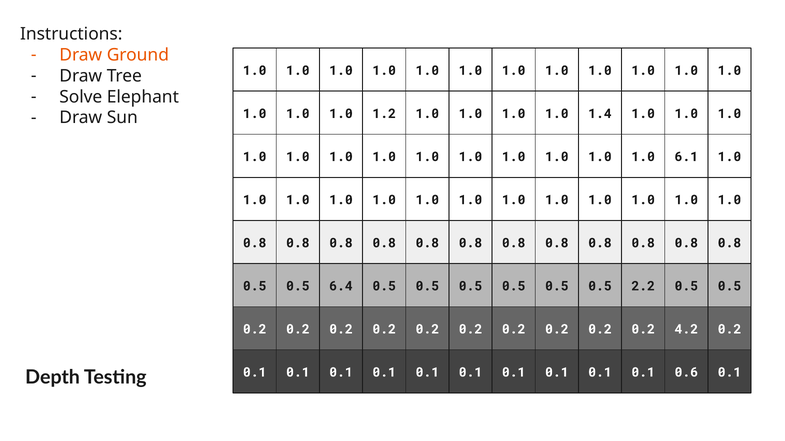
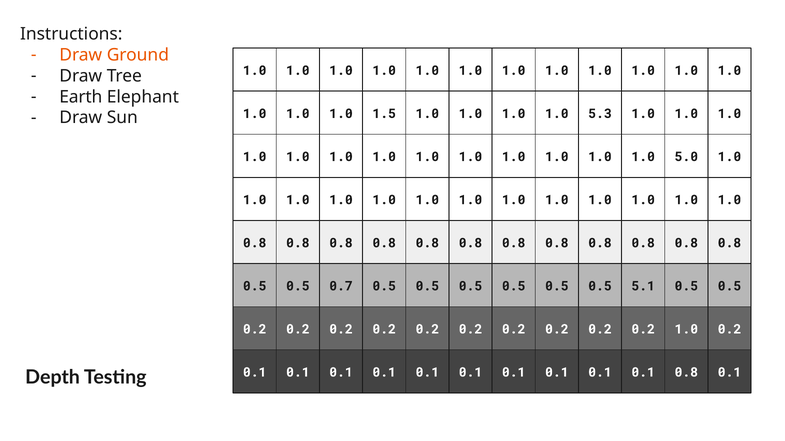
Solve: Solve -> Earth (81, 97)
1.2: 1.2 -> 1.5 (384, 114)
1.4: 1.4 -> 5.3 (600, 114)
6.1: 6.1 -> 5.0 (686, 157)
6.4: 6.4 -> 0.7 (341, 286)
2.2: 2.2 -> 5.1 (643, 286)
4.2: 4.2 -> 1.0 (686, 330)
0.6: 0.6 -> 0.8 (686, 373)
